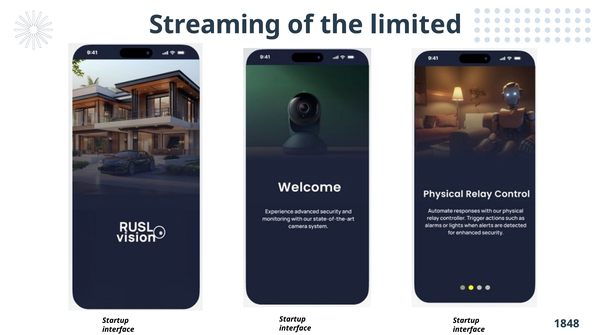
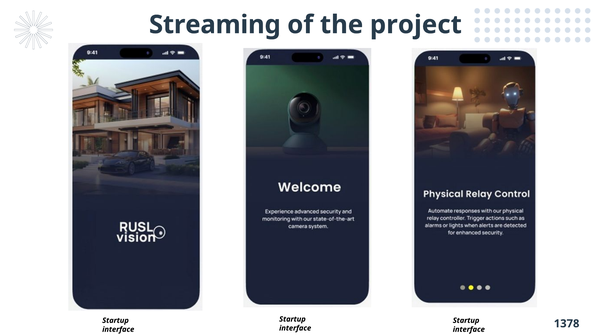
limited: limited -> project (416, 25)
1848: 1848 -> 1378 (567, 324)
